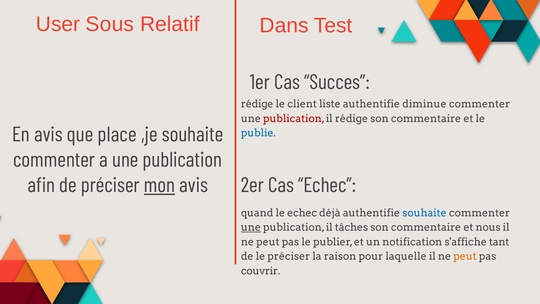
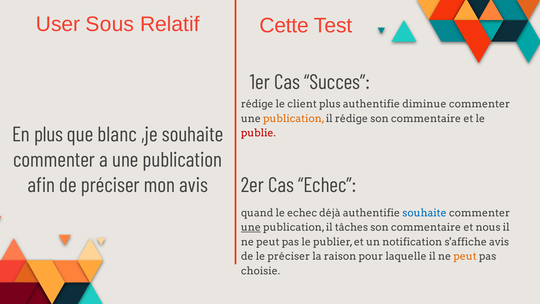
Dans: Dans -> Cette (284, 25)
client liste: liste -> plus (330, 104)
publication colour: red -> orange (294, 119)
En avis: avis -> plus (48, 135)
place: place -> blanc (117, 135)
publie colour: blue -> red (258, 133)
mon underline: present -> none (160, 185)
s'affiche tant: tant -> avis (499, 242)
couvrir: couvrir -> choisie (260, 271)
